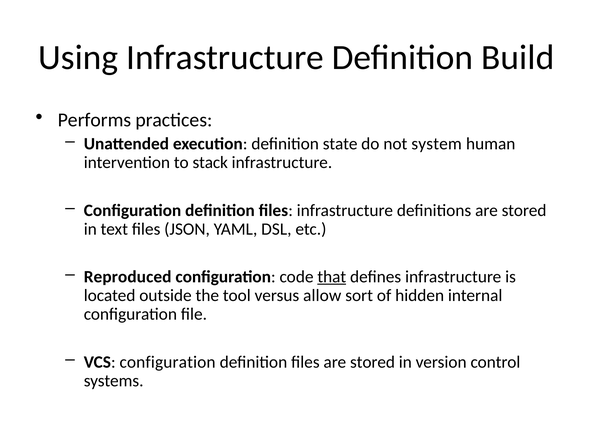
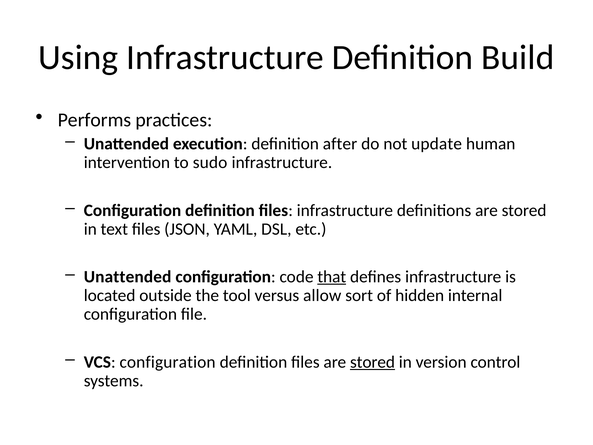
state: state -> after (340, 144)
system: system -> update (437, 144)
stack: stack -> sudo (210, 163)
Reproduced: Reproduced -> Unattended (128, 277)
stored underline: none -> present (373, 362)
